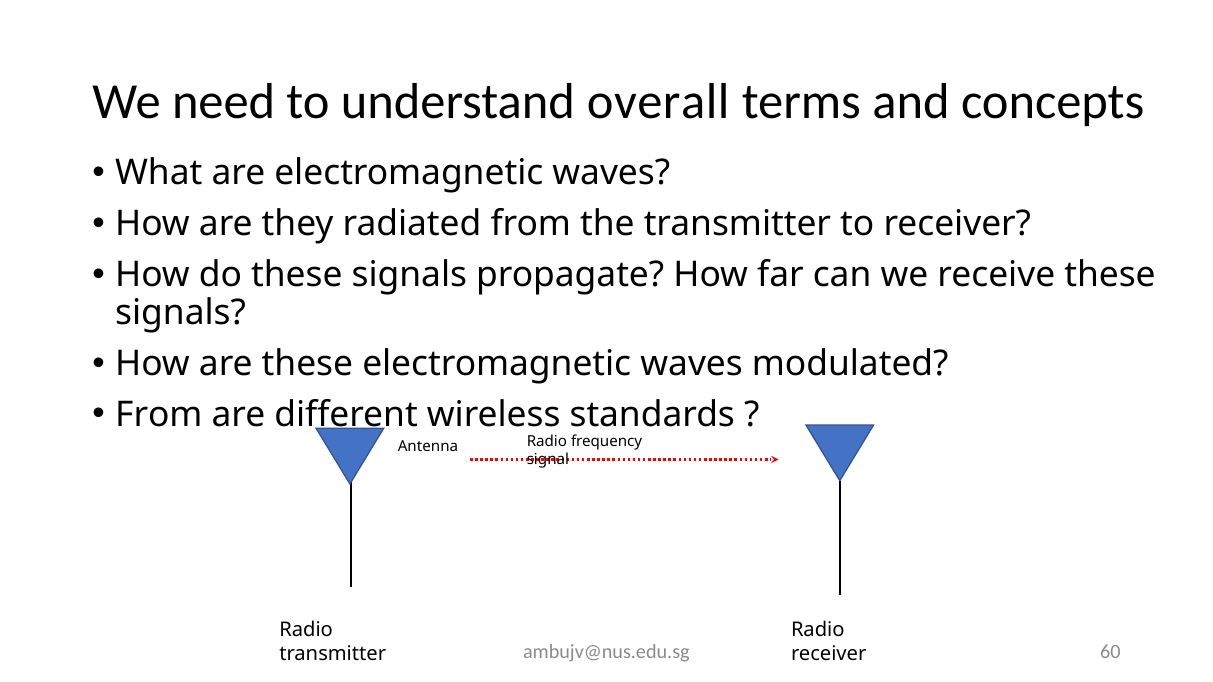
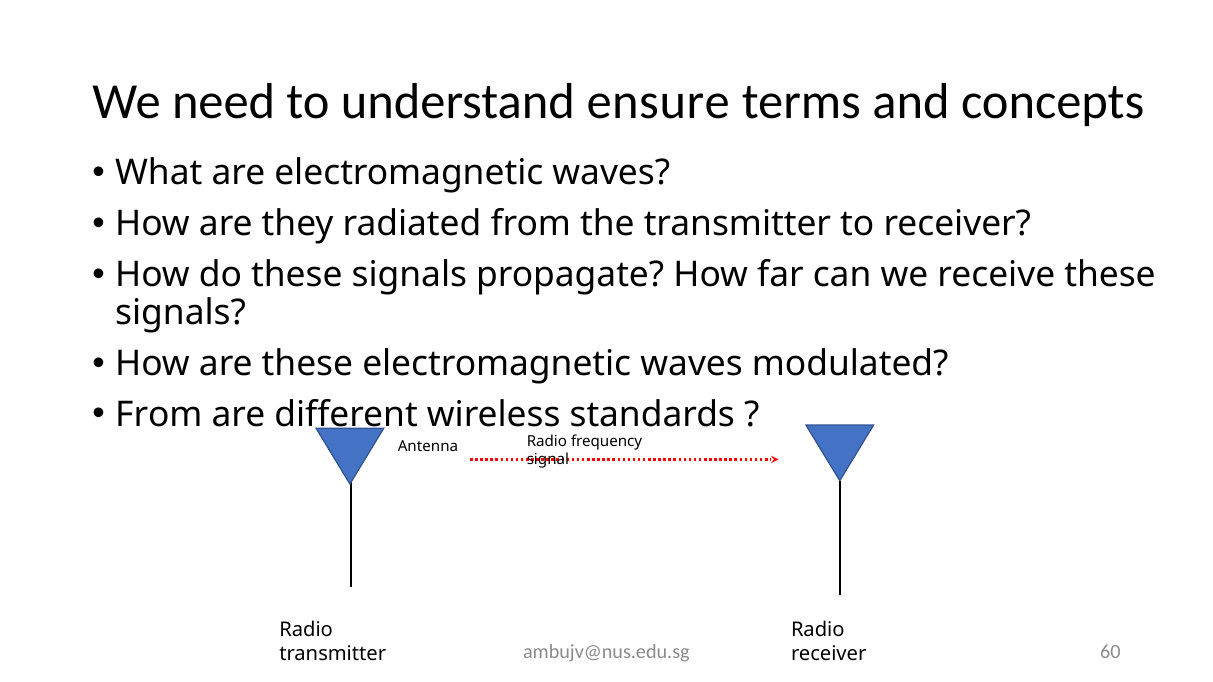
overall: overall -> ensure (658, 102)
